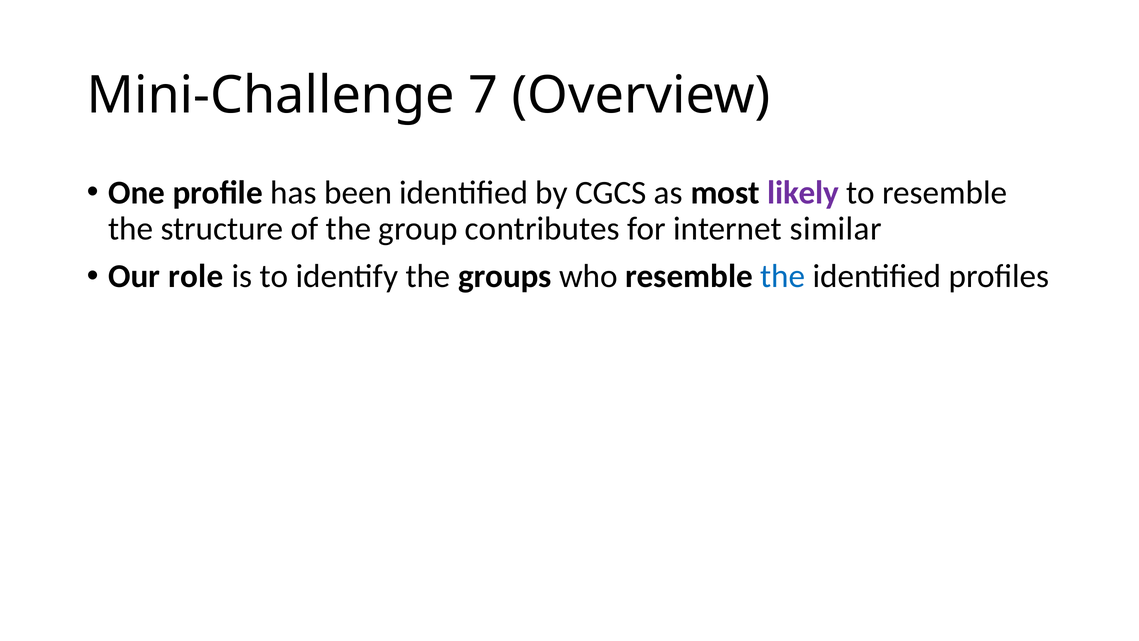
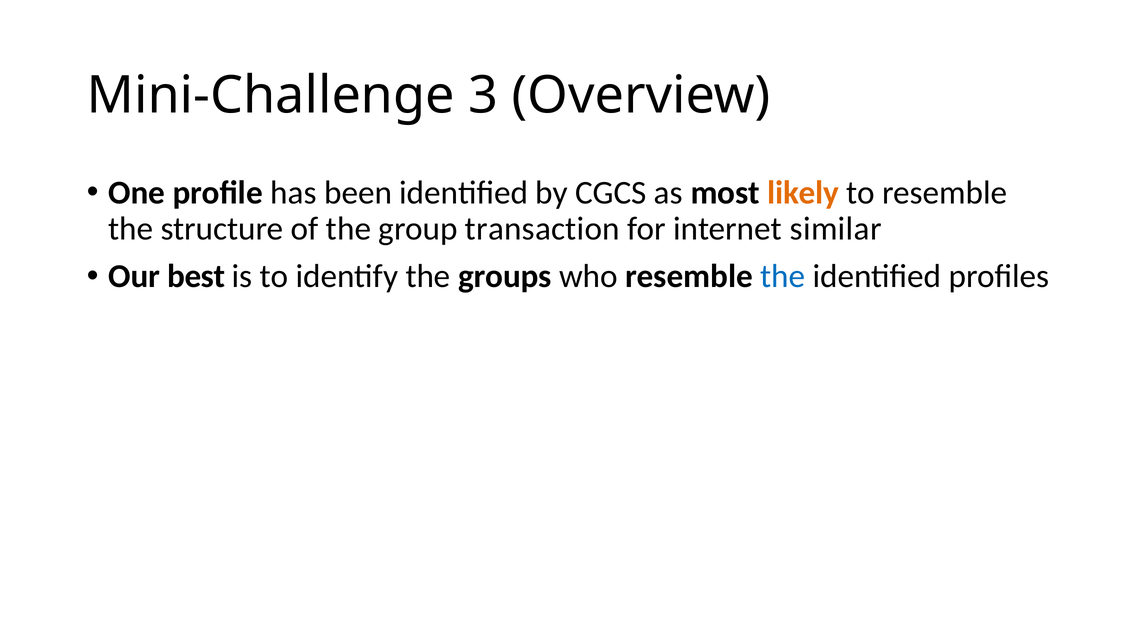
7: 7 -> 3 (483, 96)
likely colour: purple -> orange (803, 193)
contributes: contributes -> transaction (542, 228)
role: role -> best (196, 276)
